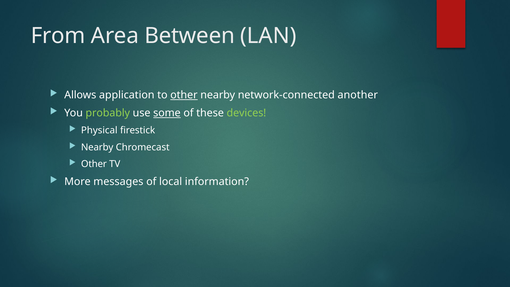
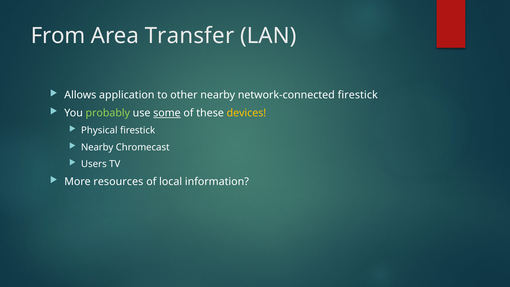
Between: Between -> Transfer (189, 36)
other underline: present -> none (184, 95)
network-connected another: another -> firestick (358, 95)
devices colour: light green -> yellow (246, 113)
Other: Other -> Users (94, 164)
messages: messages -> resources (118, 181)
